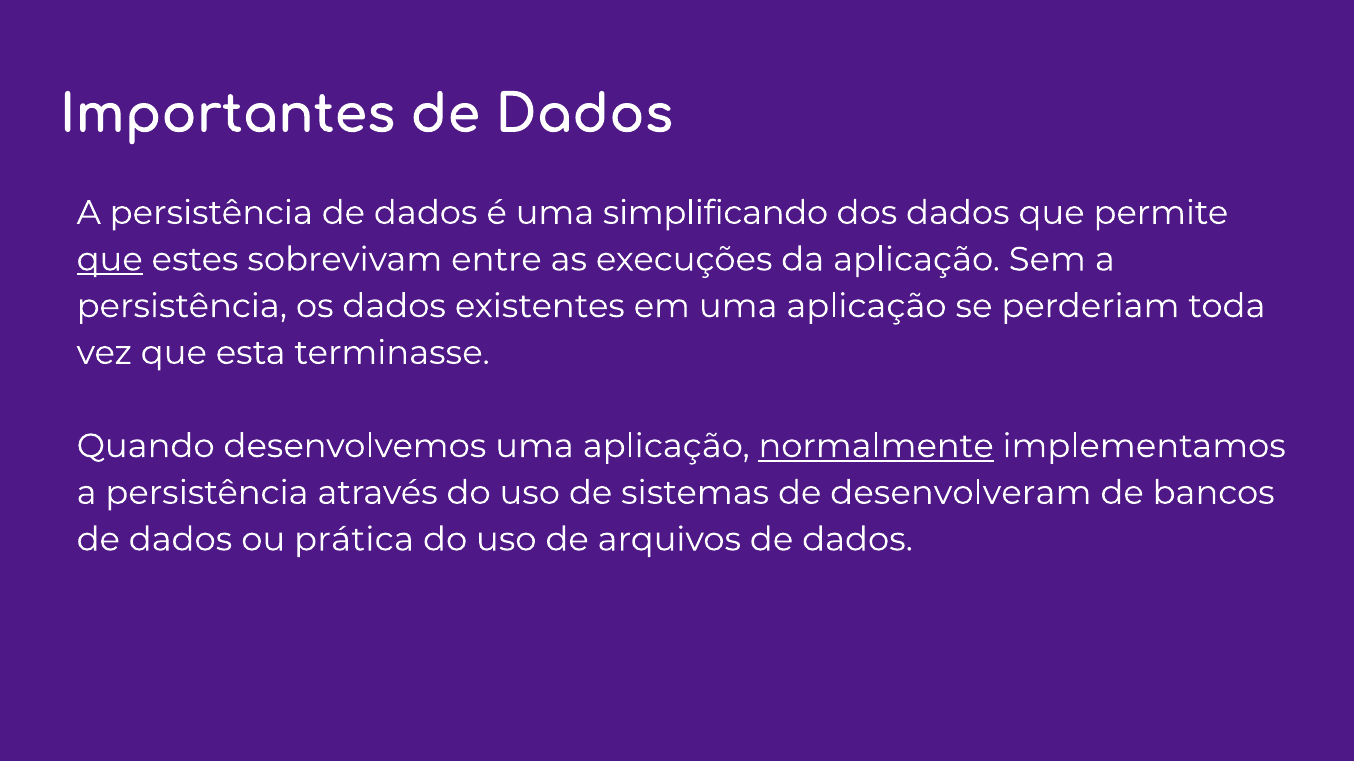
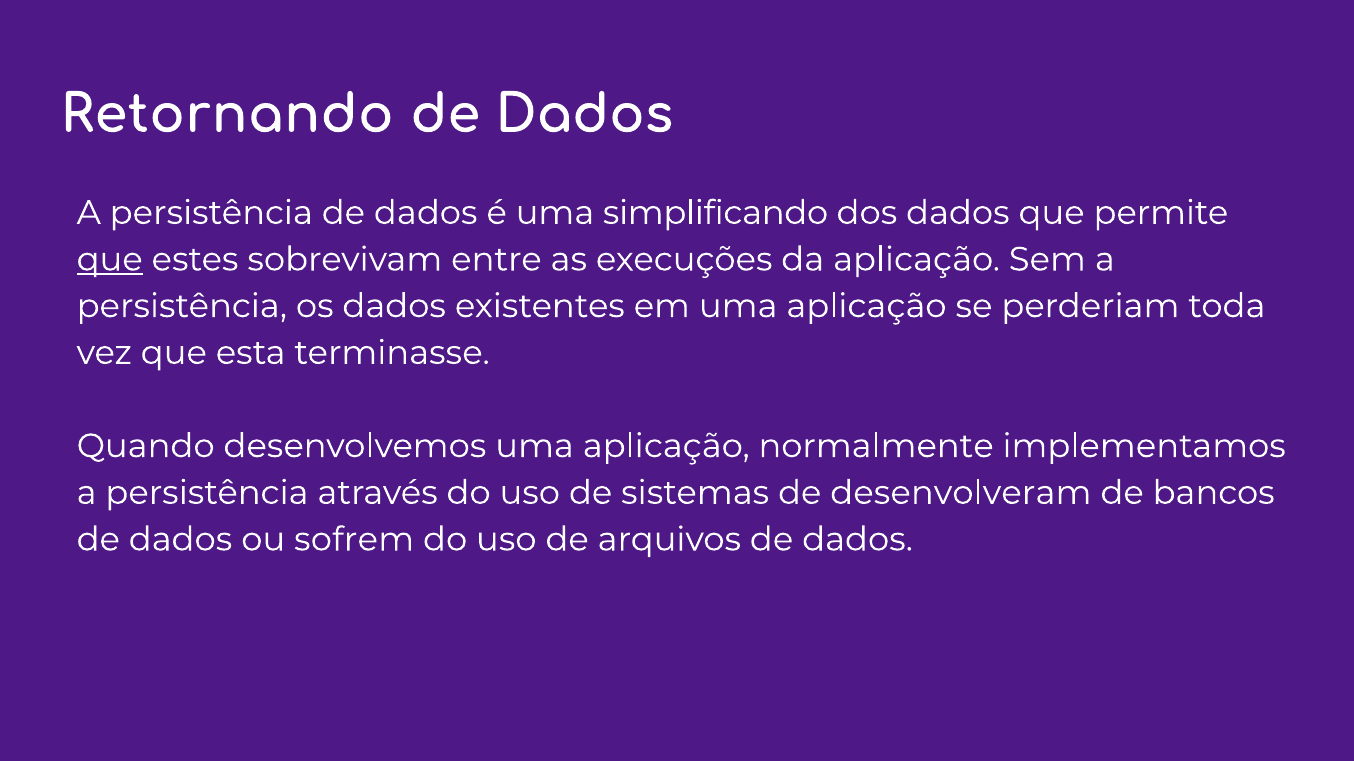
Importantes: Importantes -> Retornando (227, 115)
normalmente underline: present -> none (876, 446)
prática: prática -> sofrem (354, 540)
